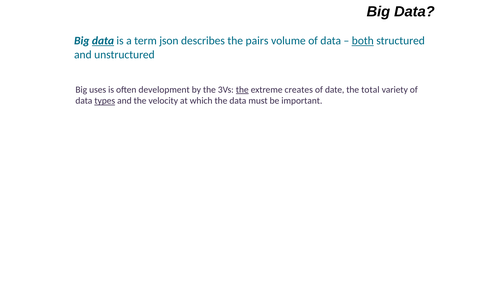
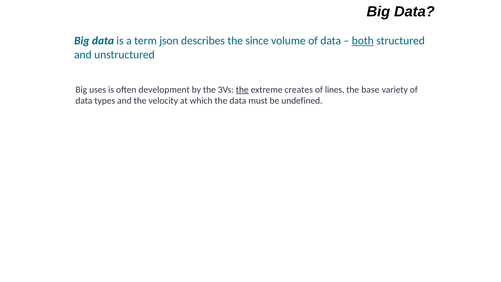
data underline: present -> none (103, 41)
pairs: pairs -> since (257, 41)
date: date -> lines (335, 90)
total: total -> base (370, 90)
types underline: present -> none (105, 101)
important: important -> undefined (302, 101)
